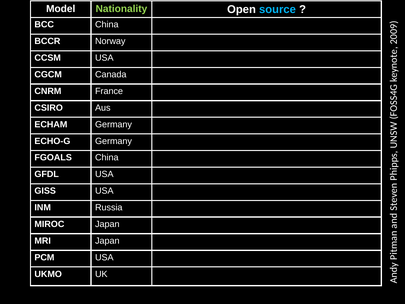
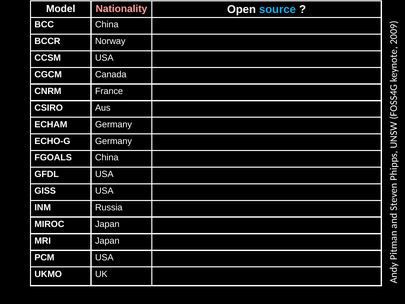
Nationality colour: light green -> pink (121, 9)
